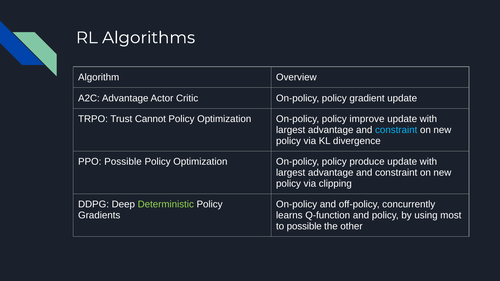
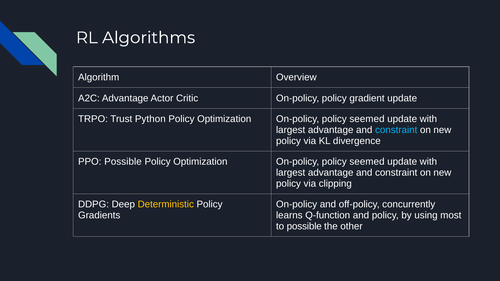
Cannot: Cannot -> Python (150, 119)
improve: improve -> seemed (367, 119)
produce: produce -> seemed (367, 162)
Deterministic colour: light green -> yellow (166, 205)
